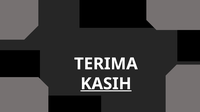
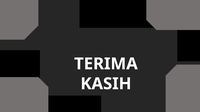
KASIH underline: present -> none (106, 84)
